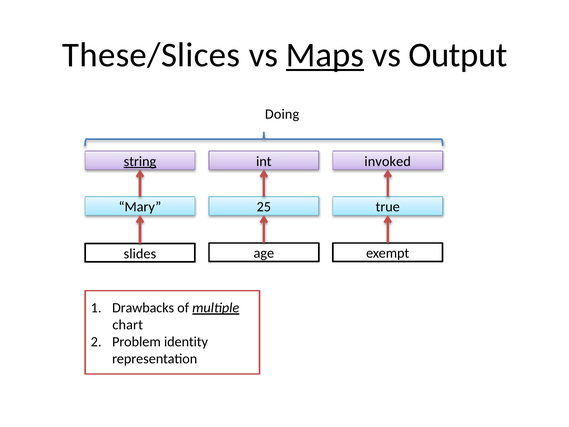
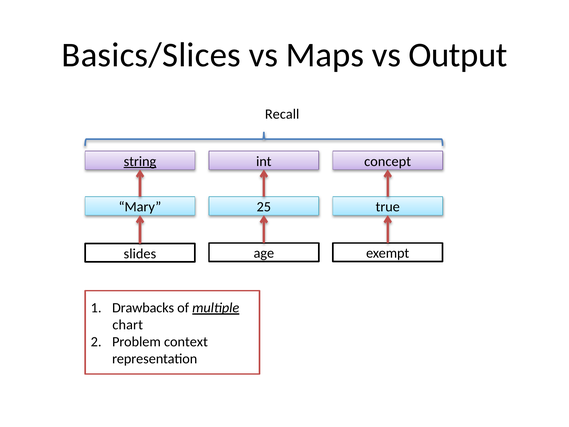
These/Slices: These/Slices -> Basics/Slices (151, 55)
Maps underline: present -> none (325, 55)
Doing: Doing -> Recall (282, 114)
invoked: invoked -> concept (388, 161)
identity: identity -> context (186, 342)
